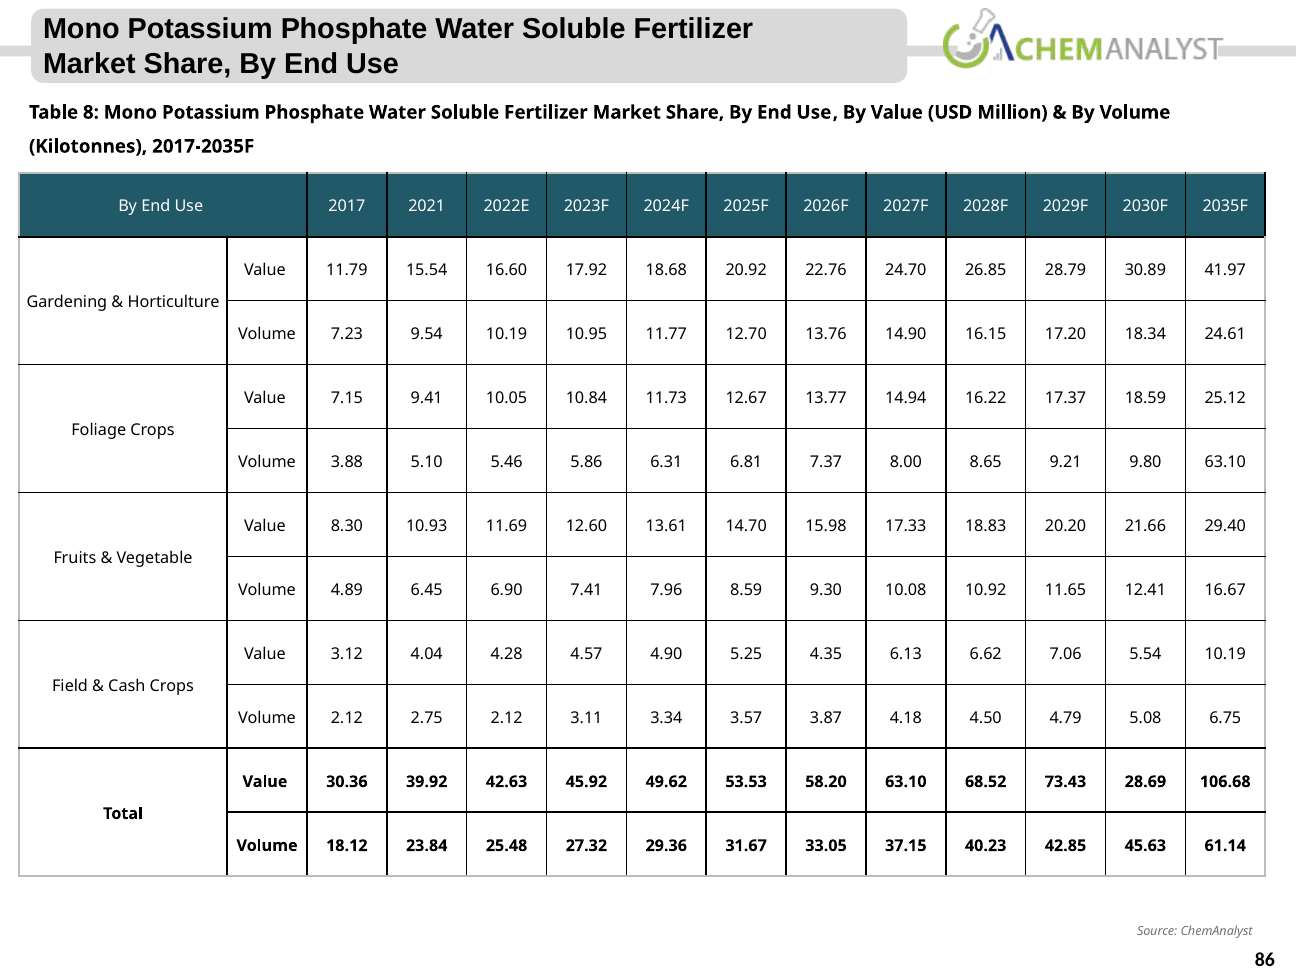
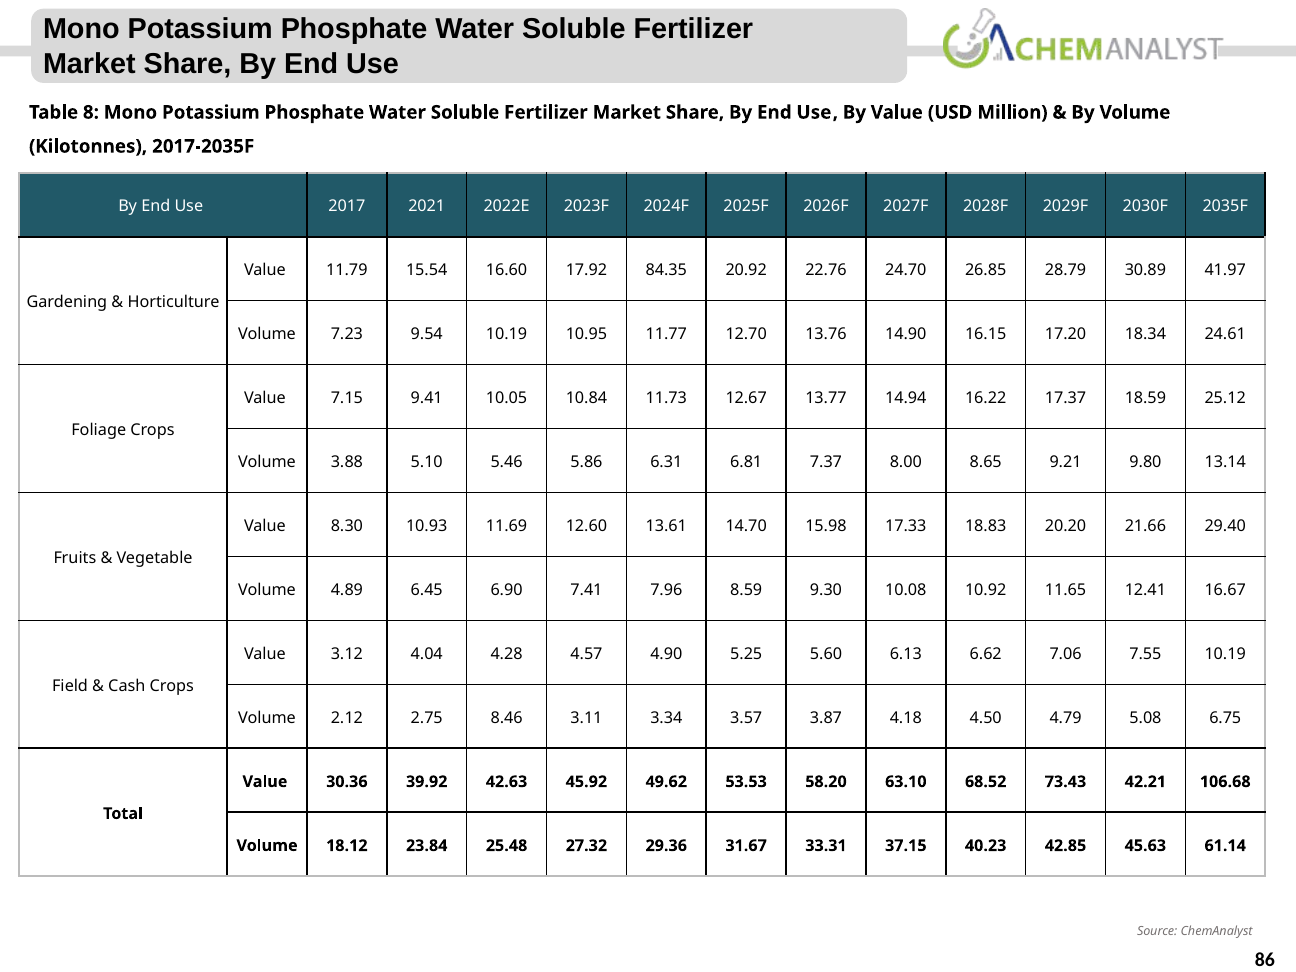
18.68: 18.68 -> 84.35 (666, 270)
9.80 63.10: 63.10 -> 13.14 (1225, 462)
4.35: 4.35 -> 5.60 (826, 654)
5.54: 5.54 -> 7.55 (1145, 654)
2.75 2.12: 2.12 -> 8.46 (507, 718)
28.69: 28.69 -> 42.21 (1145, 782)
33.05: 33.05 -> 33.31 (826, 846)
